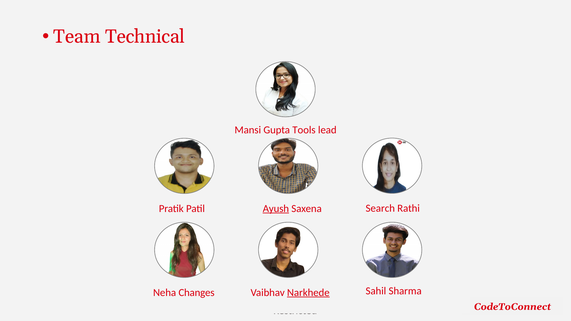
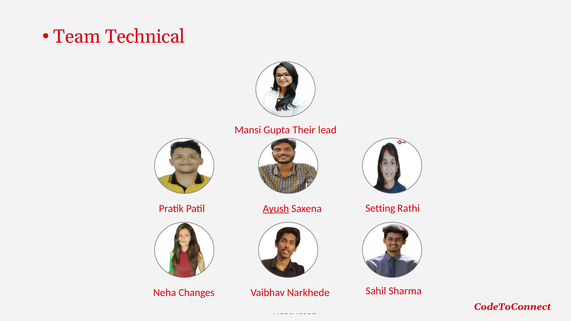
Tools: Tools -> Their (304, 130)
Search: Search -> Setting (380, 209)
Narkhede underline: present -> none (308, 293)
